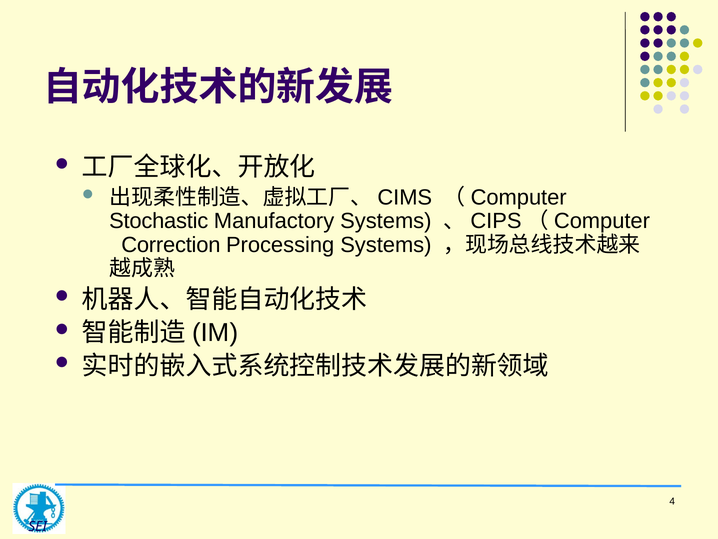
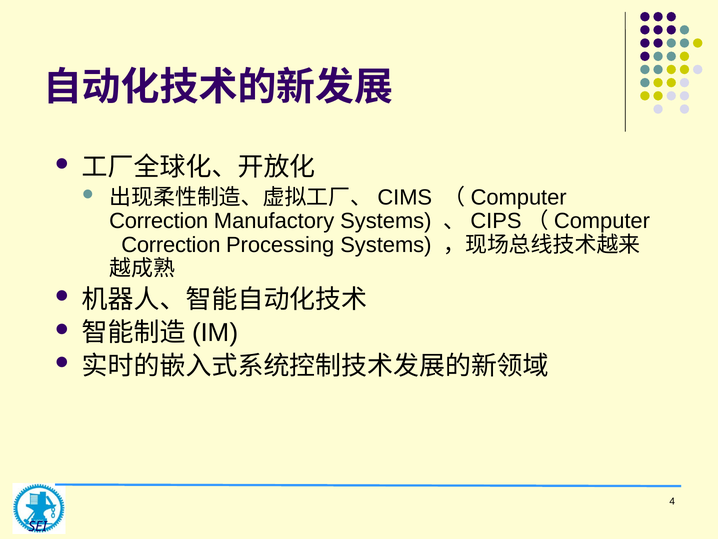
Stochastic: Stochastic -> Correction (159, 221)
